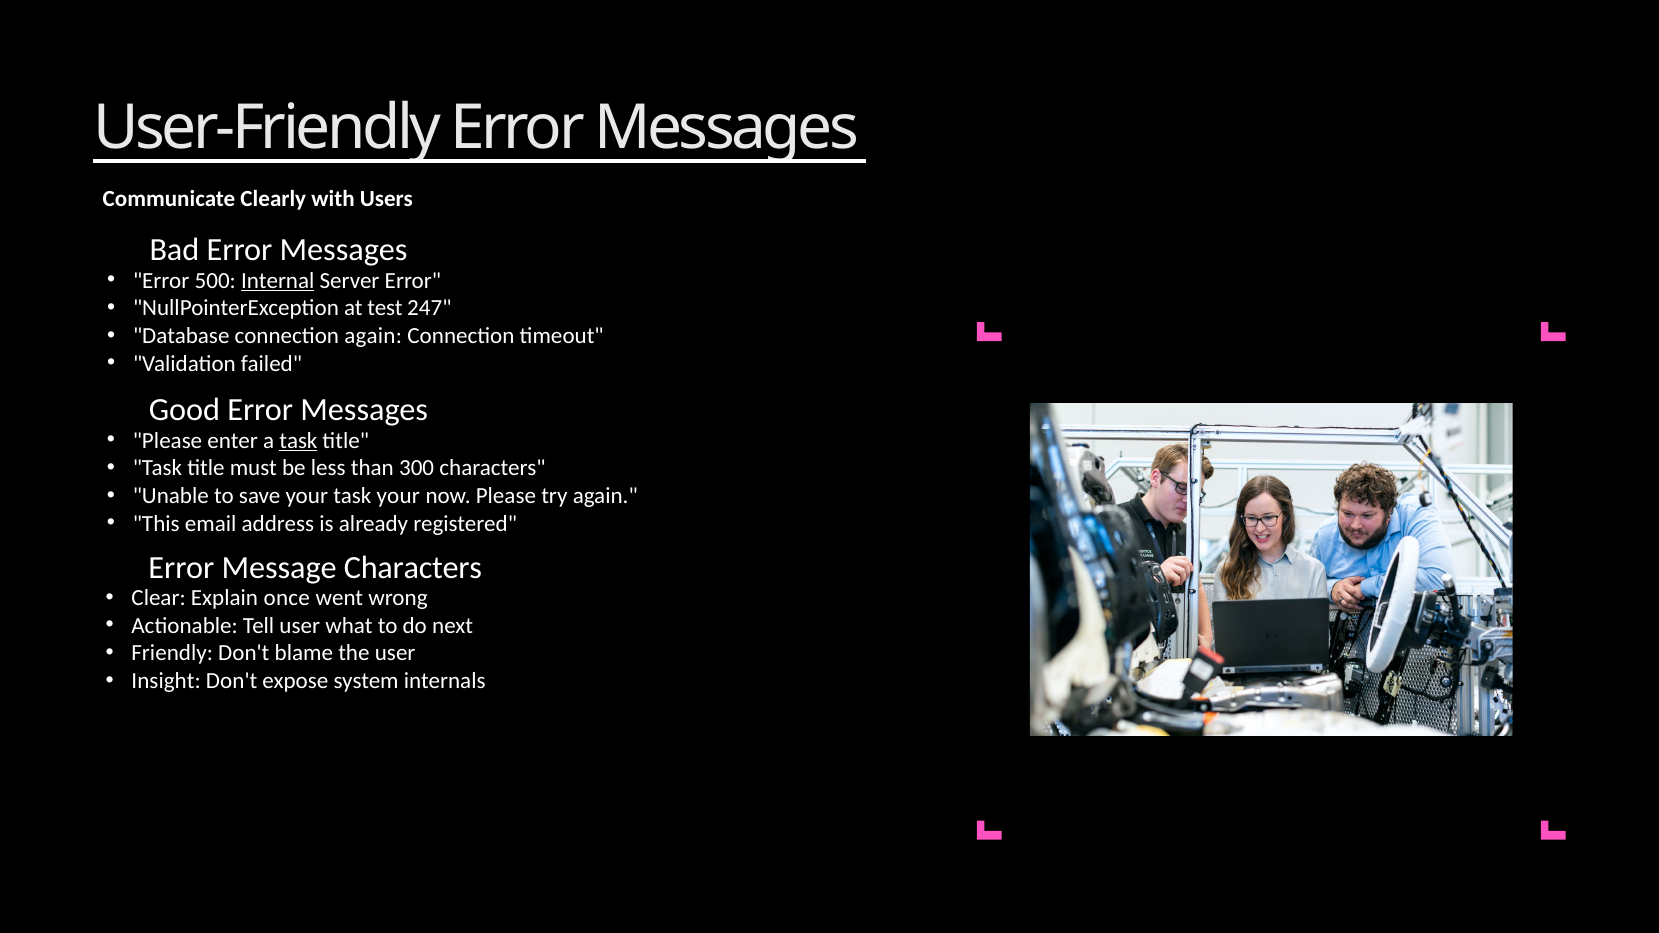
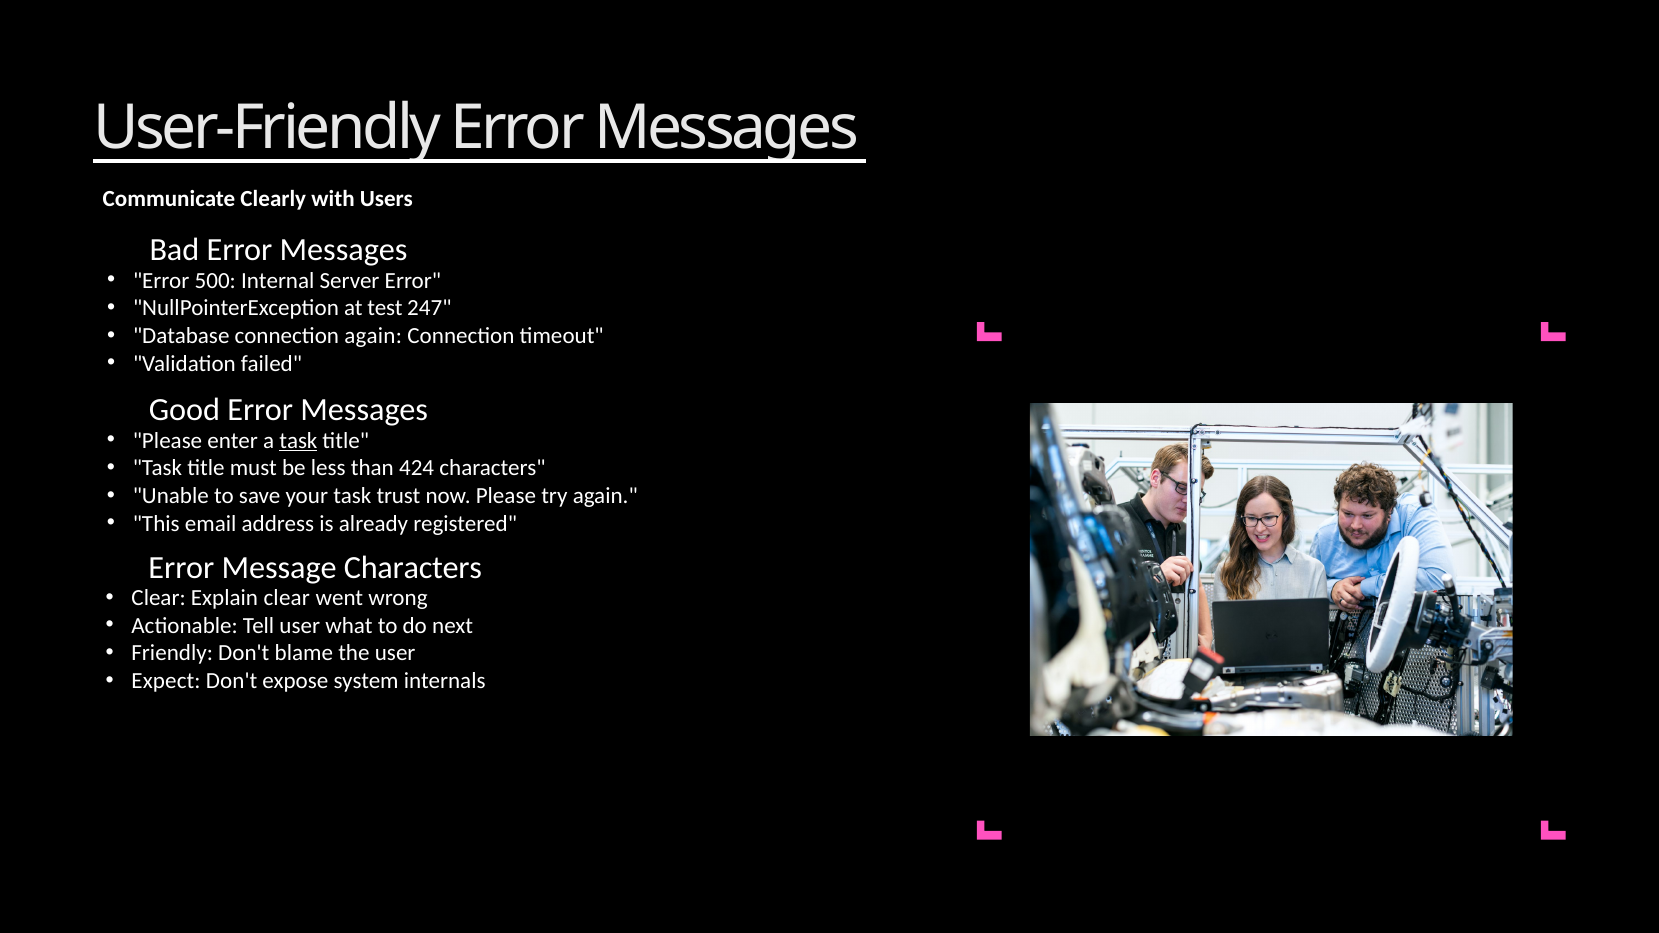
Internal underline: present -> none (278, 281)
300: 300 -> 424 (417, 468)
task your: your -> trust (398, 496)
Explain once: once -> clear (287, 598)
Insight: Insight -> Expect (166, 681)
